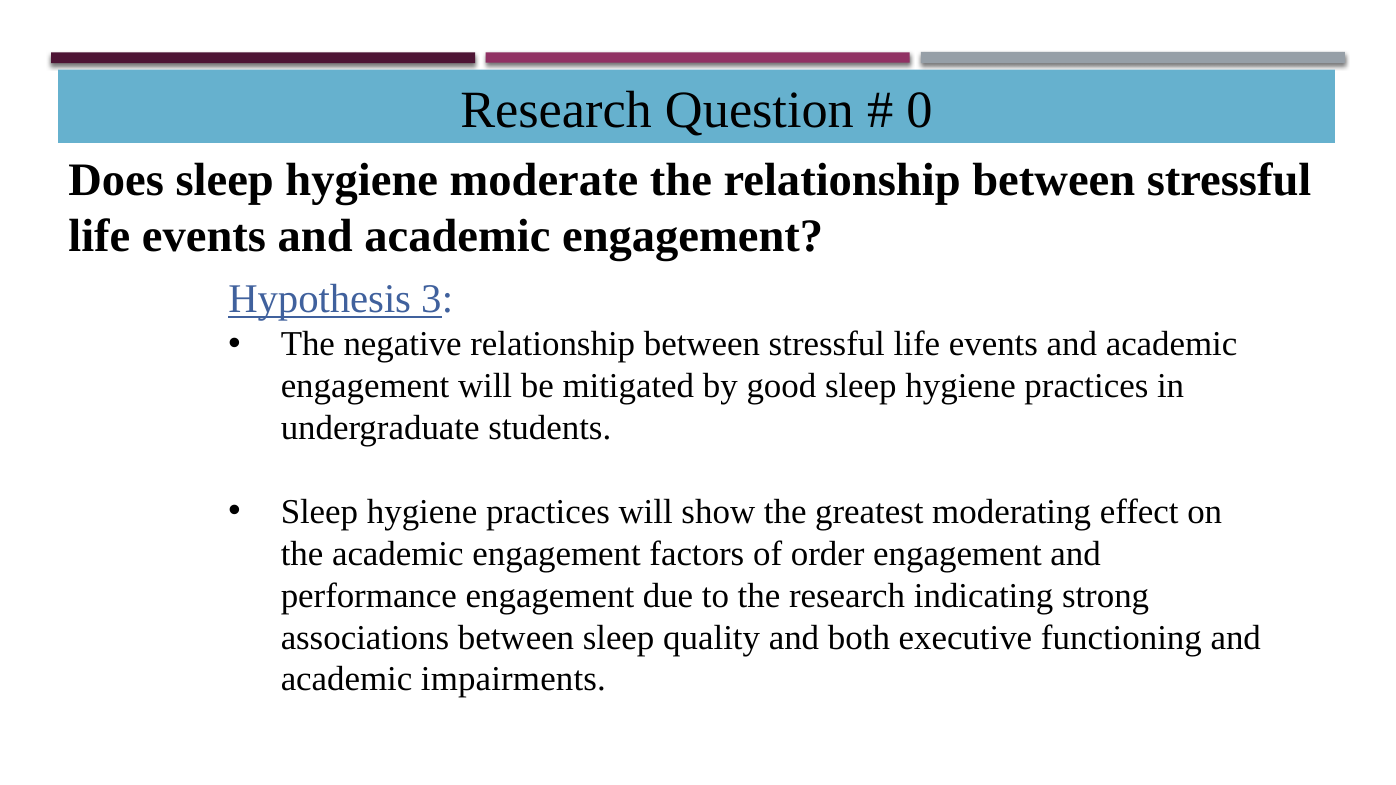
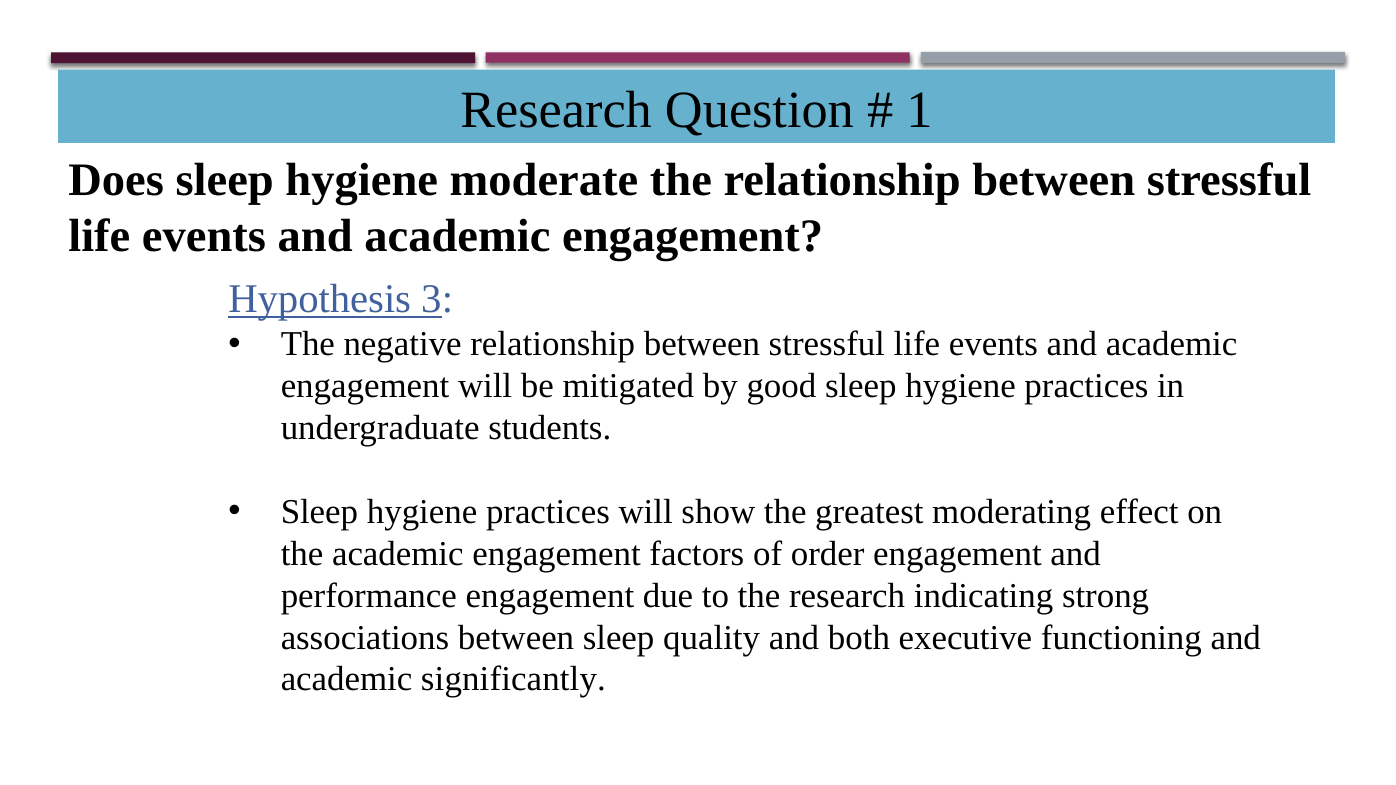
0: 0 -> 1 (919, 110)
impairments: impairments -> significantly (513, 680)
